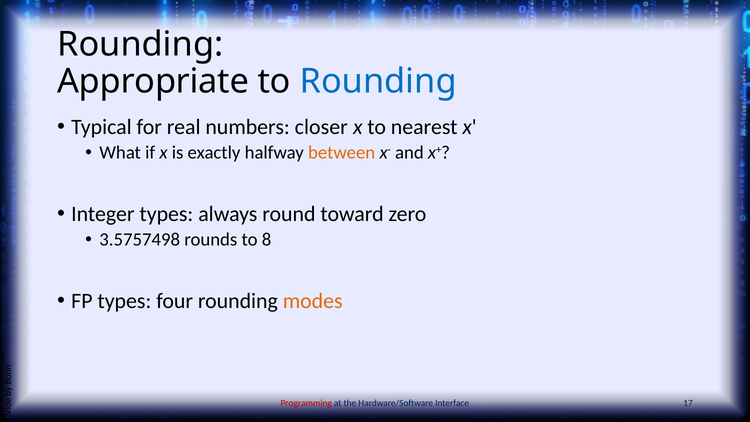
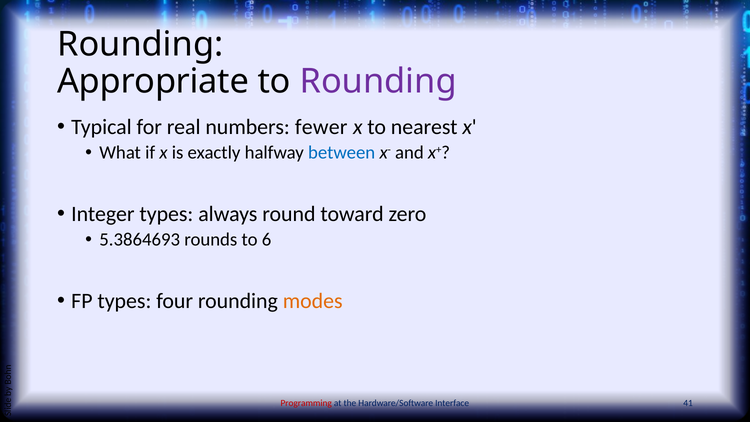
Rounding colour: blue -> purple (378, 82)
closer: closer -> fewer (321, 127)
between colour: orange -> blue (342, 153)
3.5757498: 3.5757498 -> 5.3864693 (140, 240)
8: 8 -> 6 (267, 240)
17: 17 -> 41 (688, 403)
